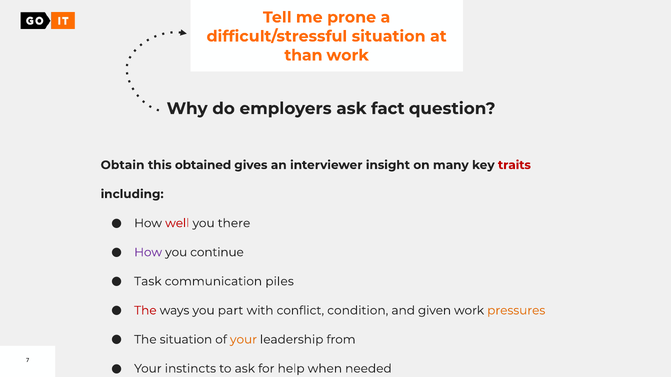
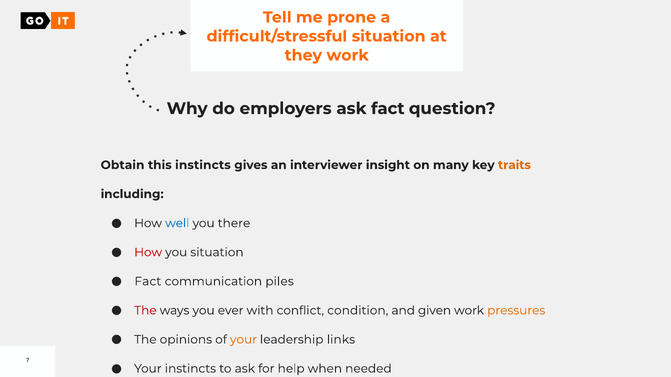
than: than -> they (303, 55)
this obtained: obtained -> instincts (203, 165)
traits colour: red -> orange (514, 165)
well colour: red -> blue (177, 223)
How colour: purple -> red (148, 253)
you continue: continue -> situation (217, 253)
Task: Task -> Fact (148, 282)
part: part -> ever (231, 311)
The situation: situation -> opinions (186, 340)
from: from -> links (341, 340)
